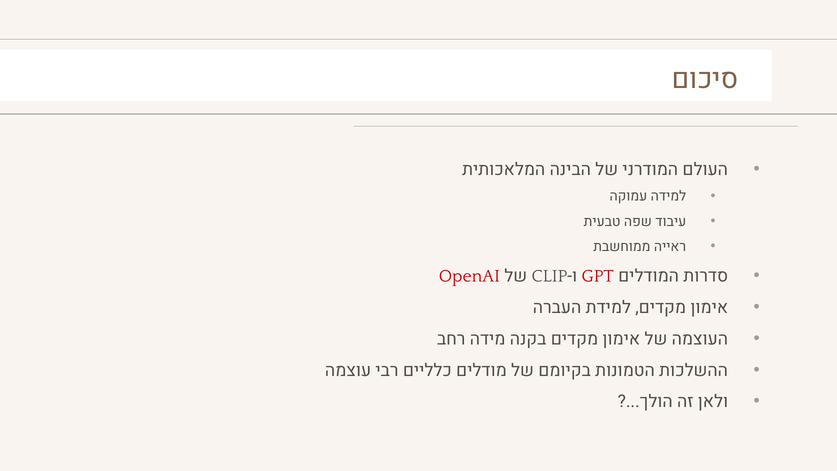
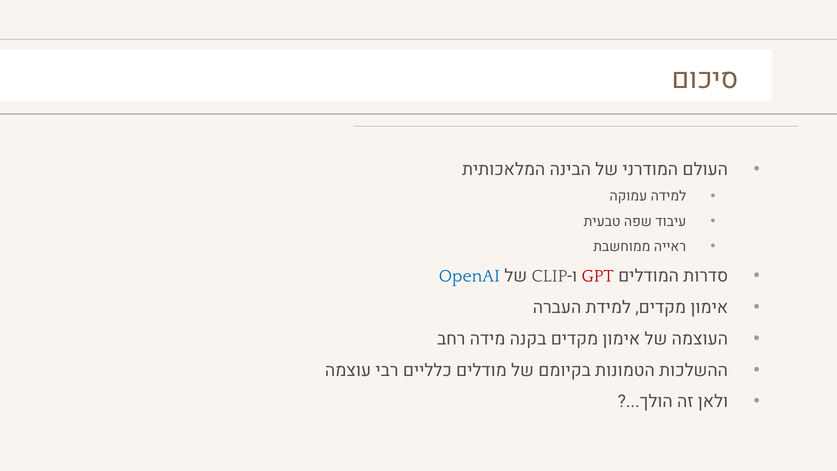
OpenAI colour: red -> blue (469, 276)
